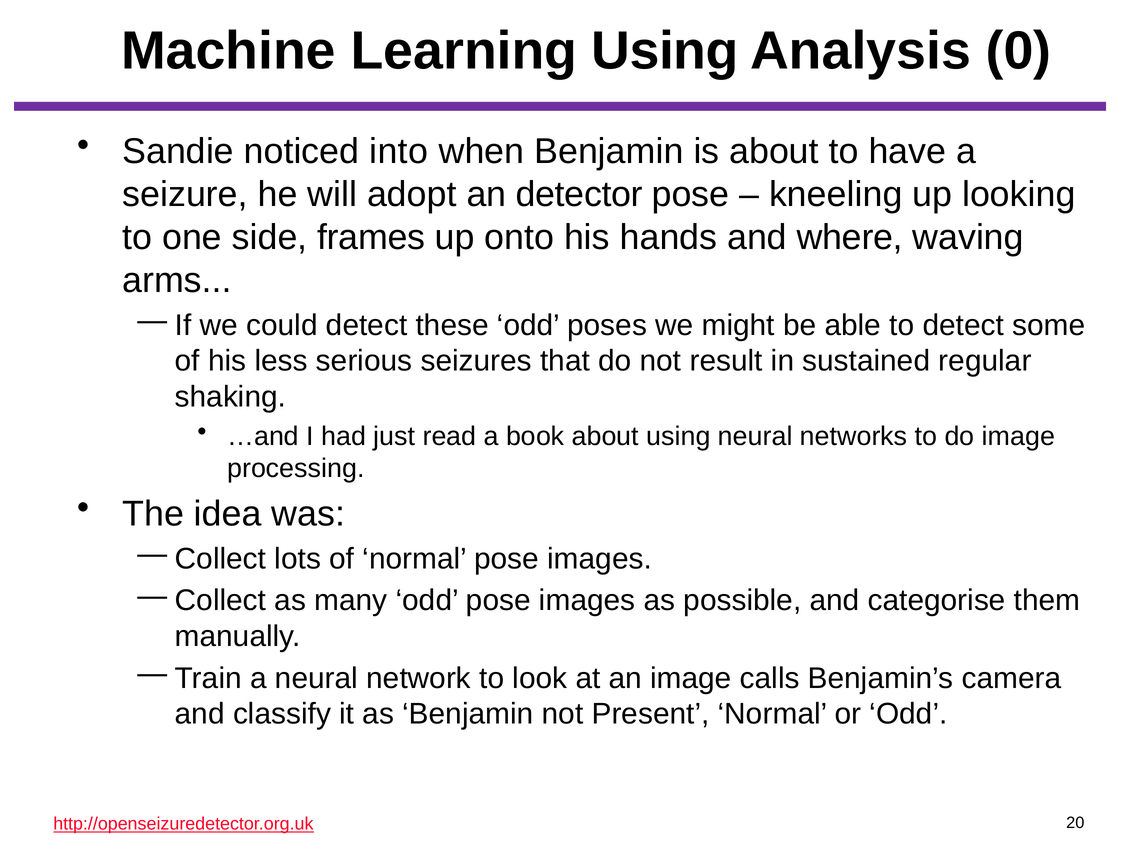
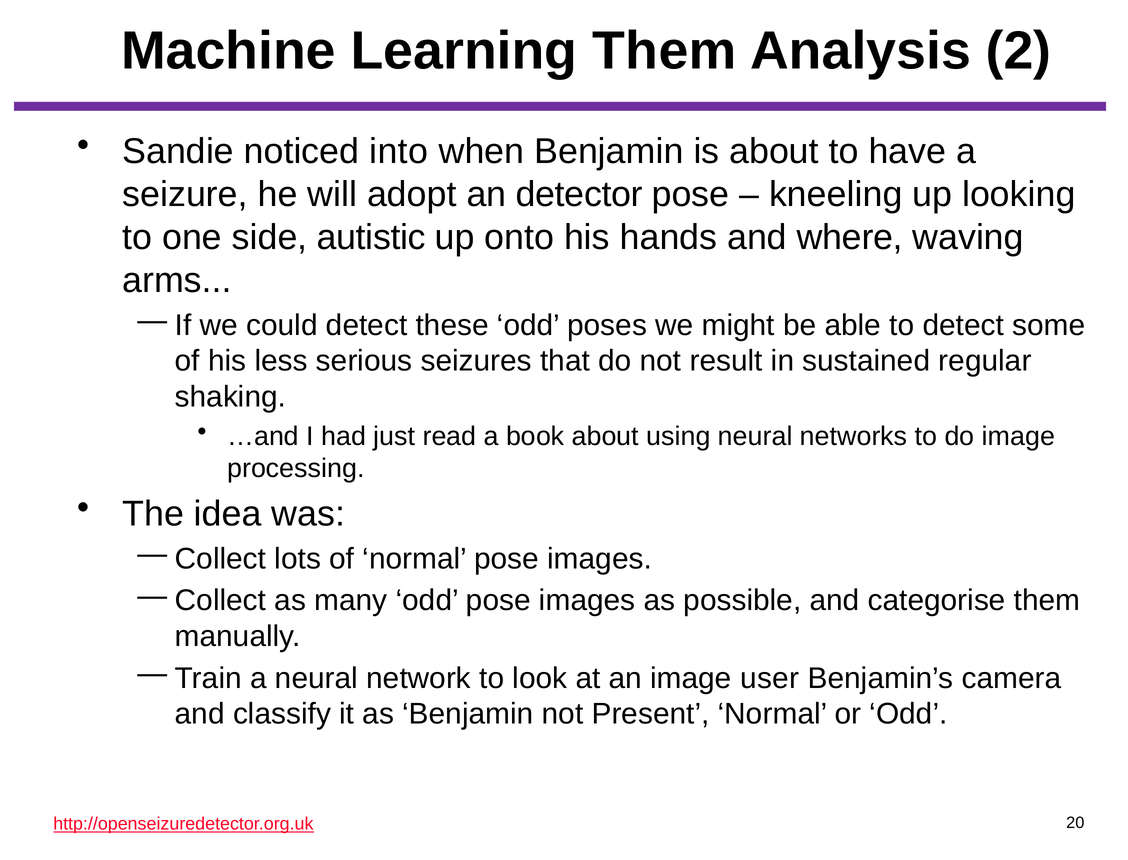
Learning Using: Using -> Them (664, 51)
0: 0 -> 2 (1019, 51)
frames: frames -> autistic (371, 237)
calls: calls -> user (770, 678)
